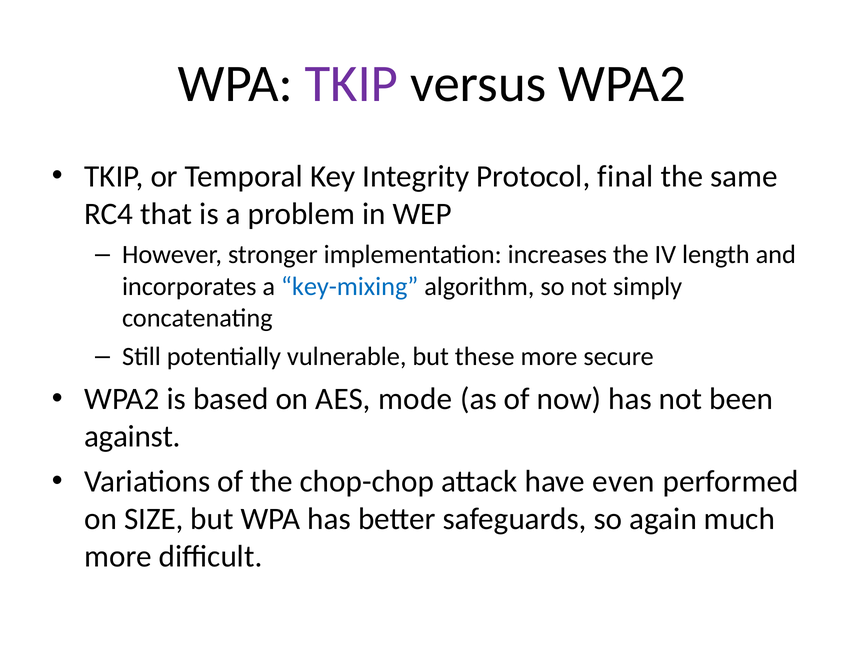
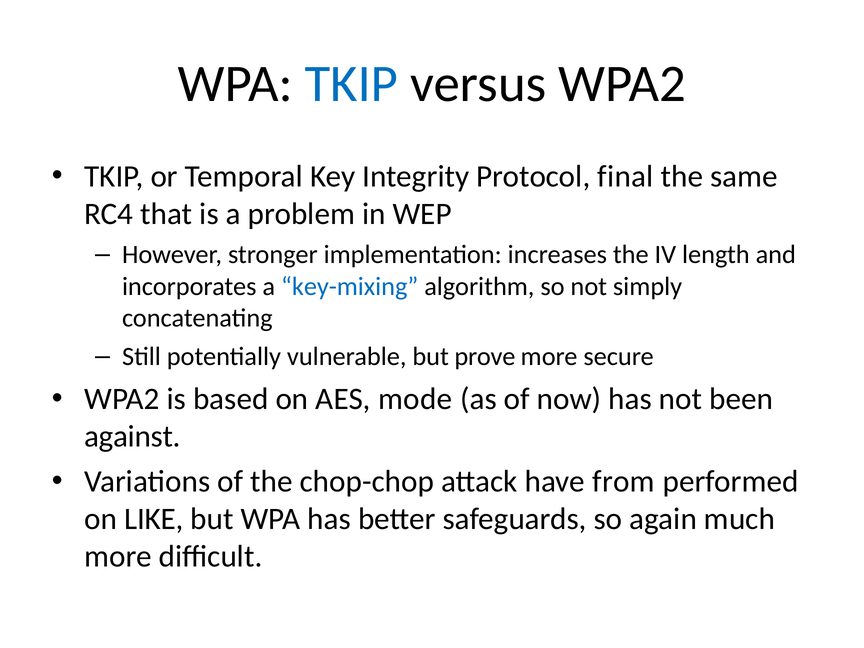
TKIP colour: purple -> blue (351, 84)
these: these -> prove (485, 357)
even: even -> from (624, 482)
SIZE: SIZE -> LIKE (154, 519)
